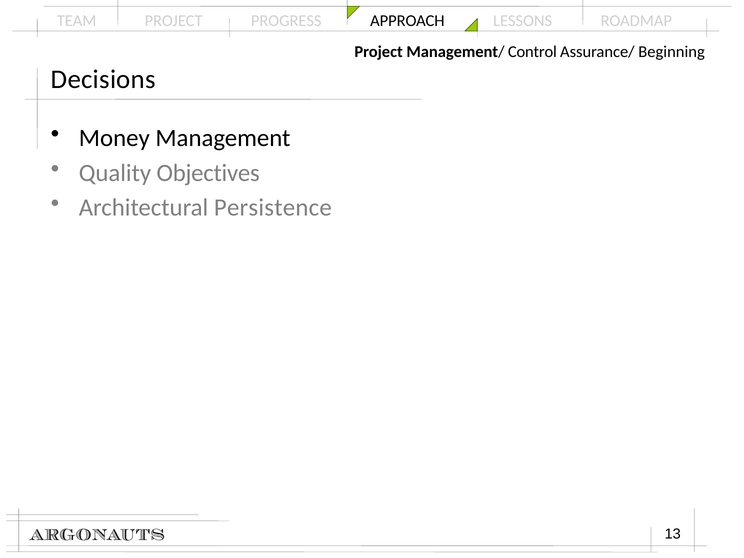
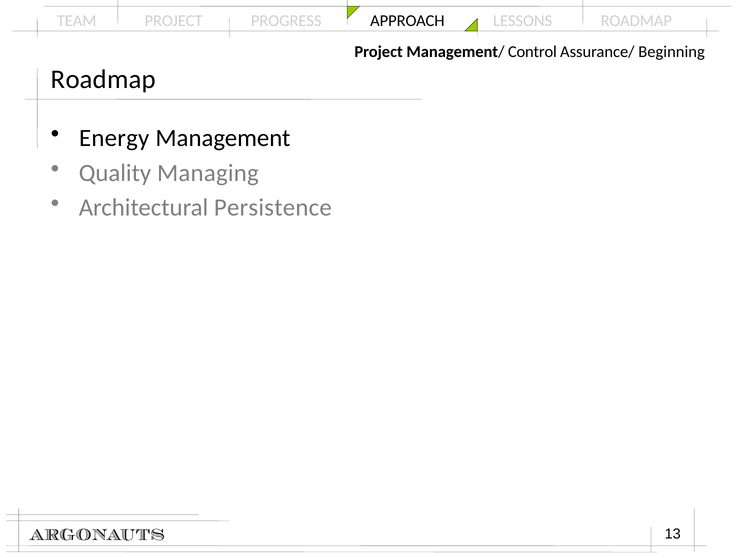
Decisions: Decisions -> Roadmap (103, 79)
Money: Money -> Energy (114, 138)
Objectives: Objectives -> Managing (208, 173)
